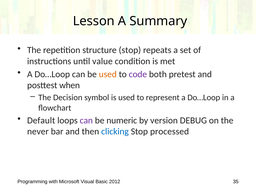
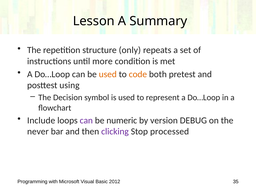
structure stop: stop -> only (130, 50)
value: value -> more (102, 61)
code colour: purple -> orange (138, 74)
when: when -> using (69, 85)
Default: Default -> Include (41, 120)
clicking colour: blue -> purple (115, 131)
